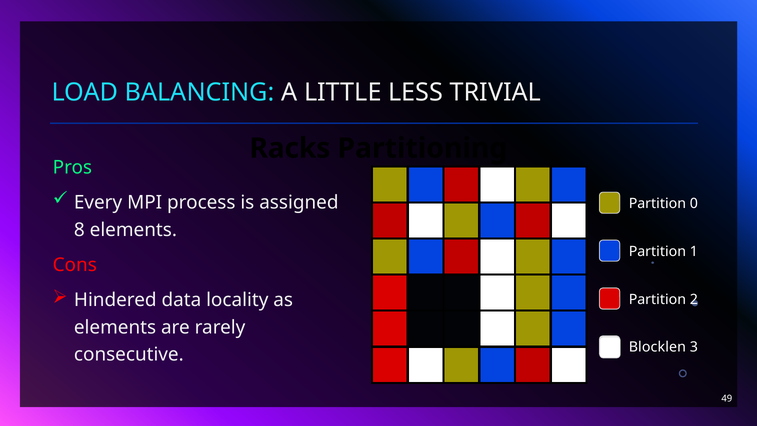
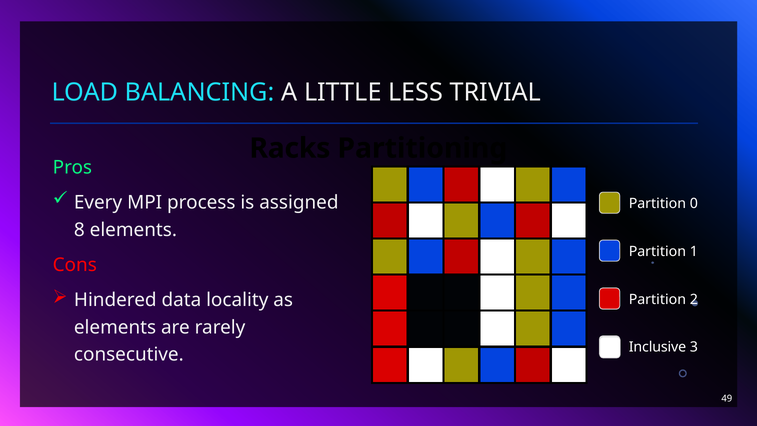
Blocklen: Blocklen -> Inclusive (657, 347)
